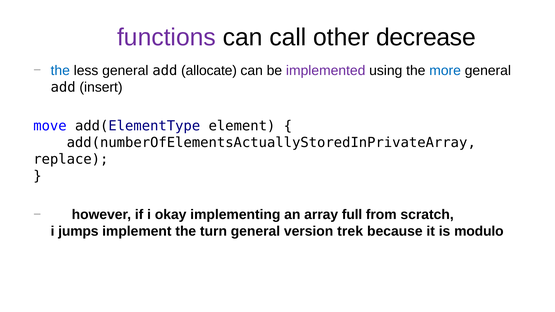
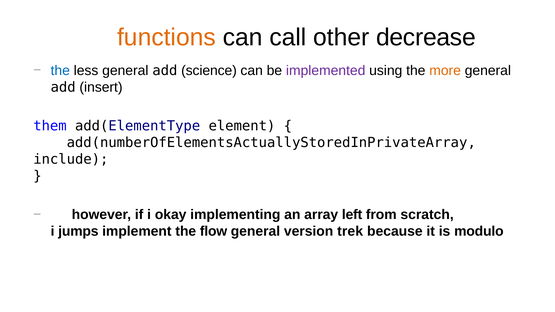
functions colour: purple -> orange (167, 37)
allocate: allocate -> science (209, 71)
more colour: blue -> orange (445, 71)
move: move -> them (50, 126)
replace: replace -> include (71, 159)
full: full -> left (352, 215)
turn: turn -> flow (214, 231)
